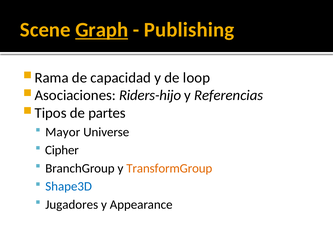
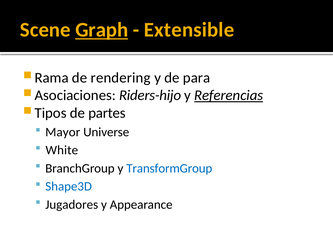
Publishing: Publishing -> Extensible (189, 30)
capacidad: capacidad -> rendering (121, 78)
loop: loop -> para (197, 78)
Referencias underline: none -> present (229, 96)
Cipher: Cipher -> White (62, 151)
TransformGroup colour: orange -> blue (169, 169)
